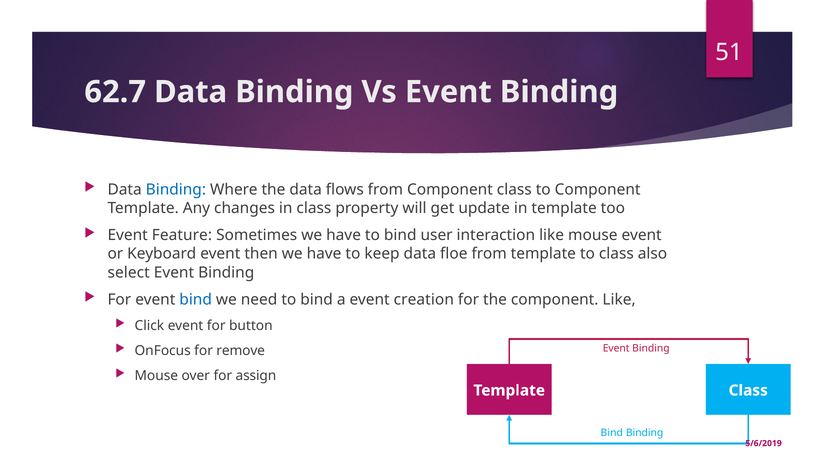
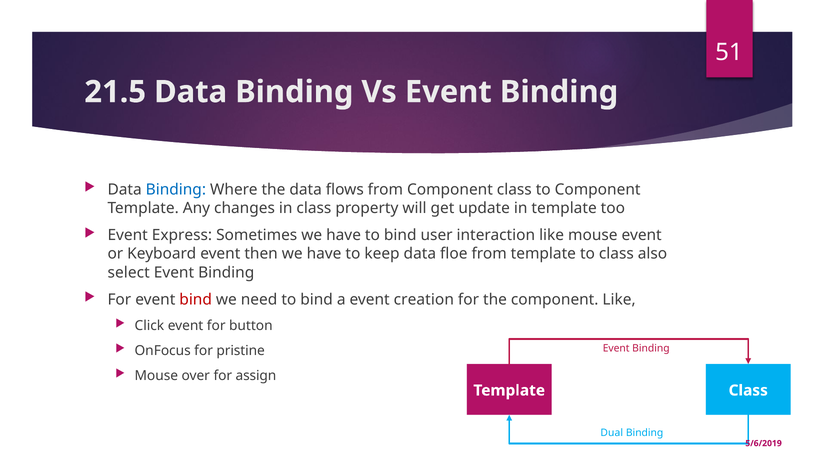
62.7: 62.7 -> 21.5 (115, 92)
Feature: Feature -> Express (182, 235)
bind colour: blue -> red (196, 300)
remove: remove -> pristine (241, 351)
Bind: Bind -> Dual (612, 433)
